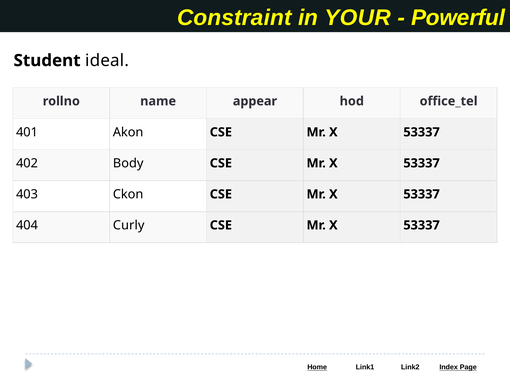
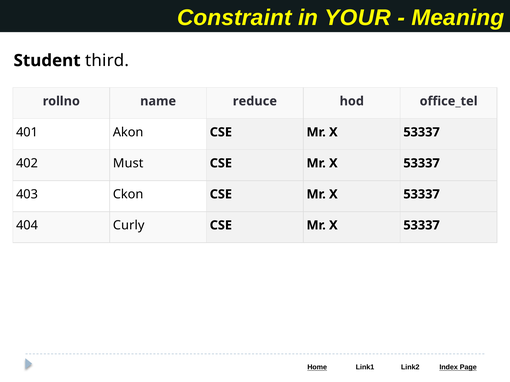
Powerful: Powerful -> Meaning (458, 18)
ideal: ideal -> third (107, 61)
appear: appear -> reduce (255, 101)
Body: Body -> Must (128, 163)
